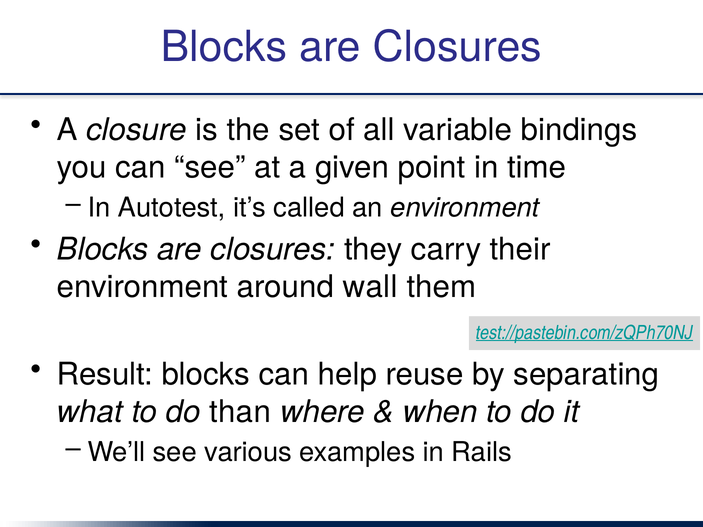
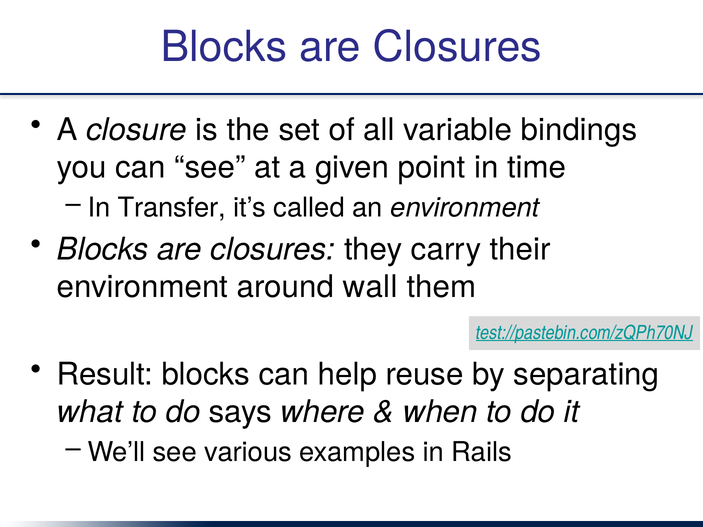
Autotest: Autotest -> Transfer (172, 208)
than: than -> says (240, 412)
